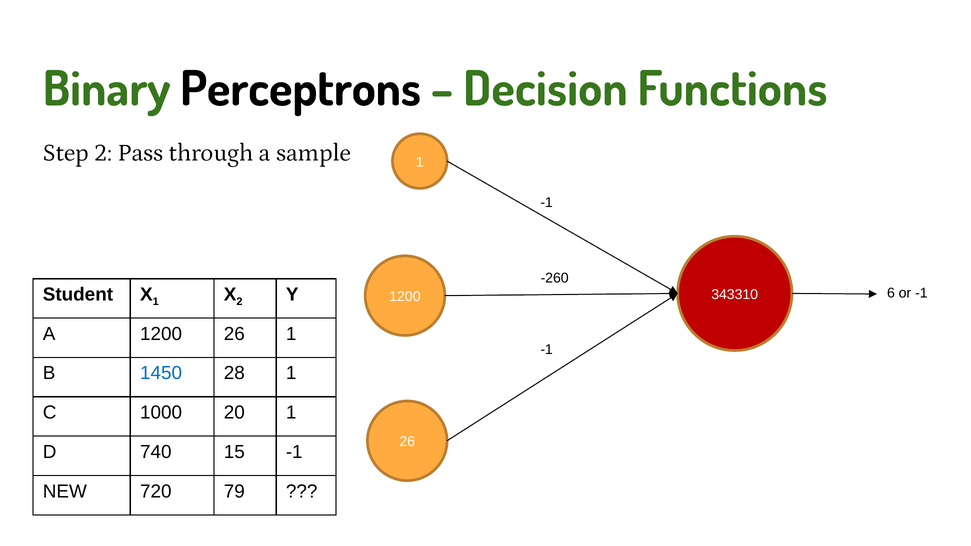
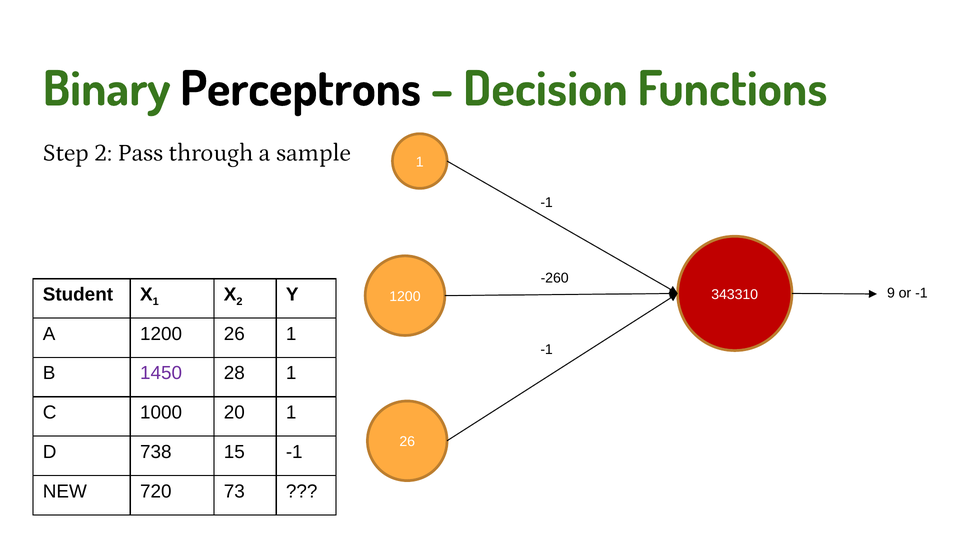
6: 6 -> 9 (891, 293)
1450 colour: blue -> purple (161, 373)
740: 740 -> 738 (156, 452)
79: 79 -> 73 (234, 492)
